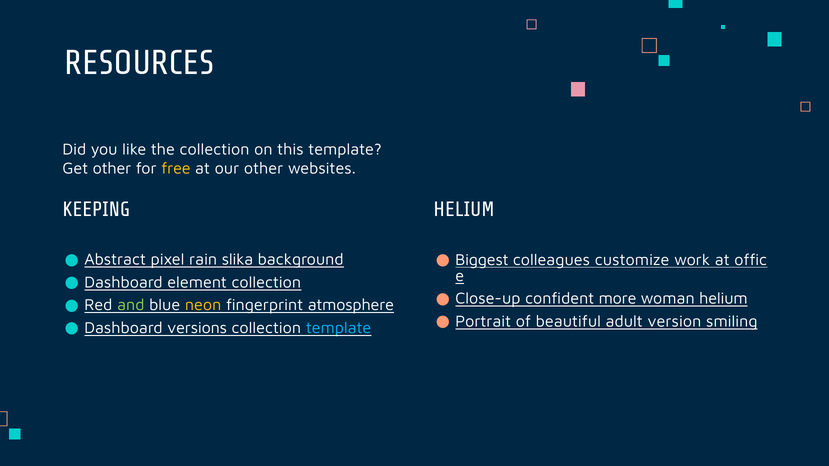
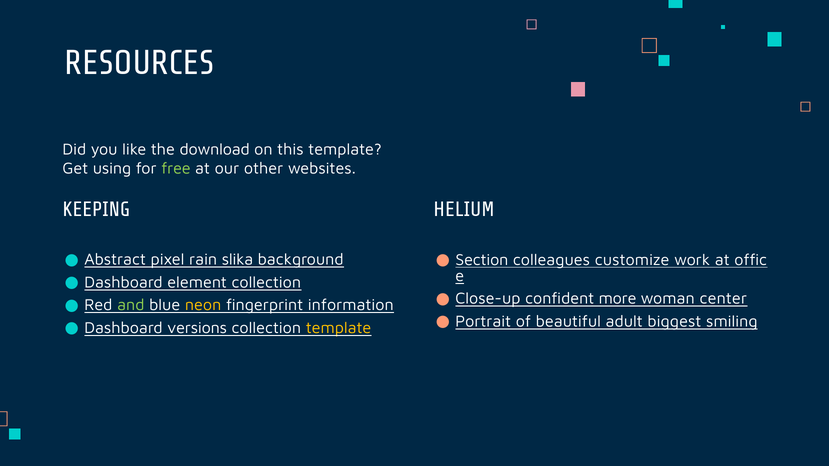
the collection: collection -> download (215, 149)
Get other: other -> using (112, 169)
free colour: yellow -> light green (176, 169)
Biggest: Biggest -> Section (482, 260)
woman helium: helium -> center (723, 299)
atmosphere: atmosphere -> information (351, 305)
version: version -> biggest (674, 322)
template colour: light blue -> yellow (339, 328)
